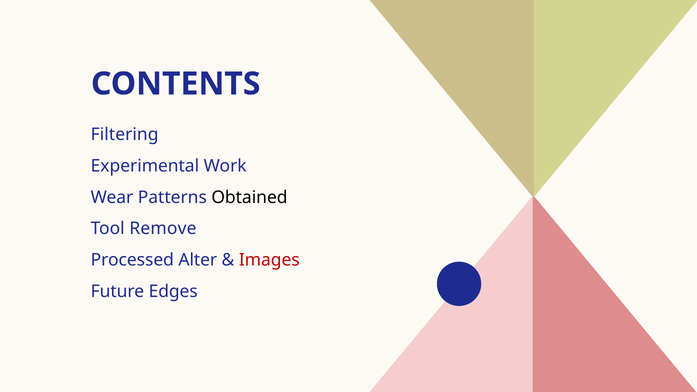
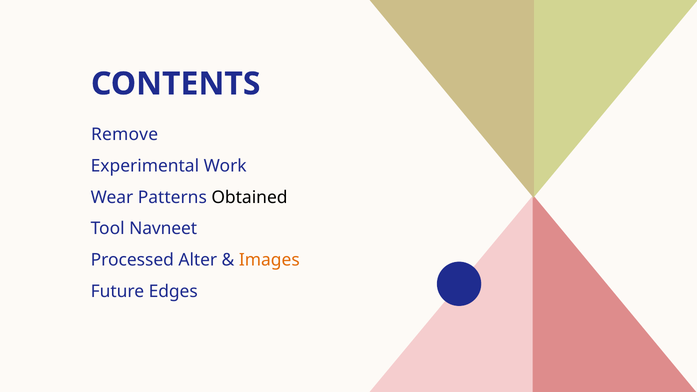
Filtering: Filtering -> Remove (125, 135)
Remove: Remove -> Navneet (163, 229)
Images colour: red -> orange (269, 260)
